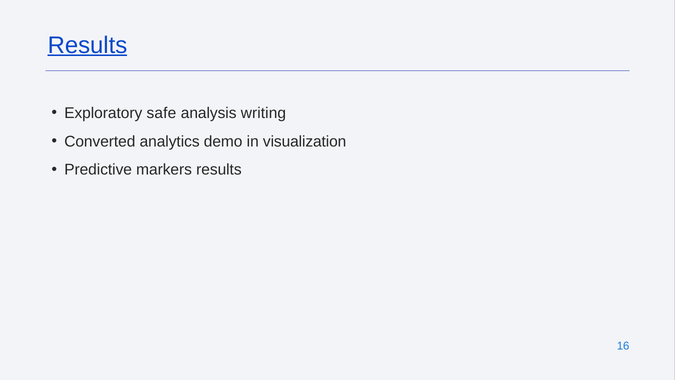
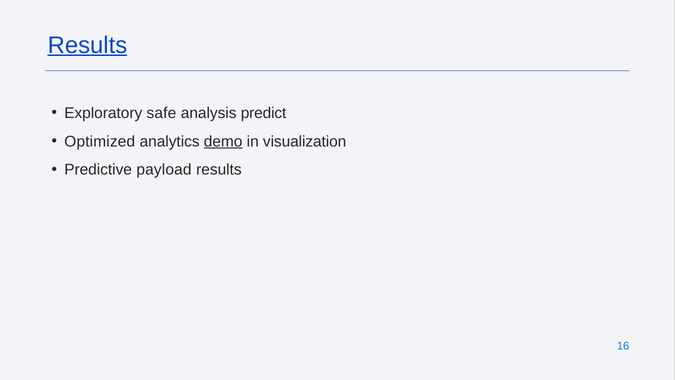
writing: writing -> predict (264, 113)
Converted: Converted -> Optimized (100, 141)
demo underline: none -> present (223, 141)
markers: markers -> payload (164, 170)
